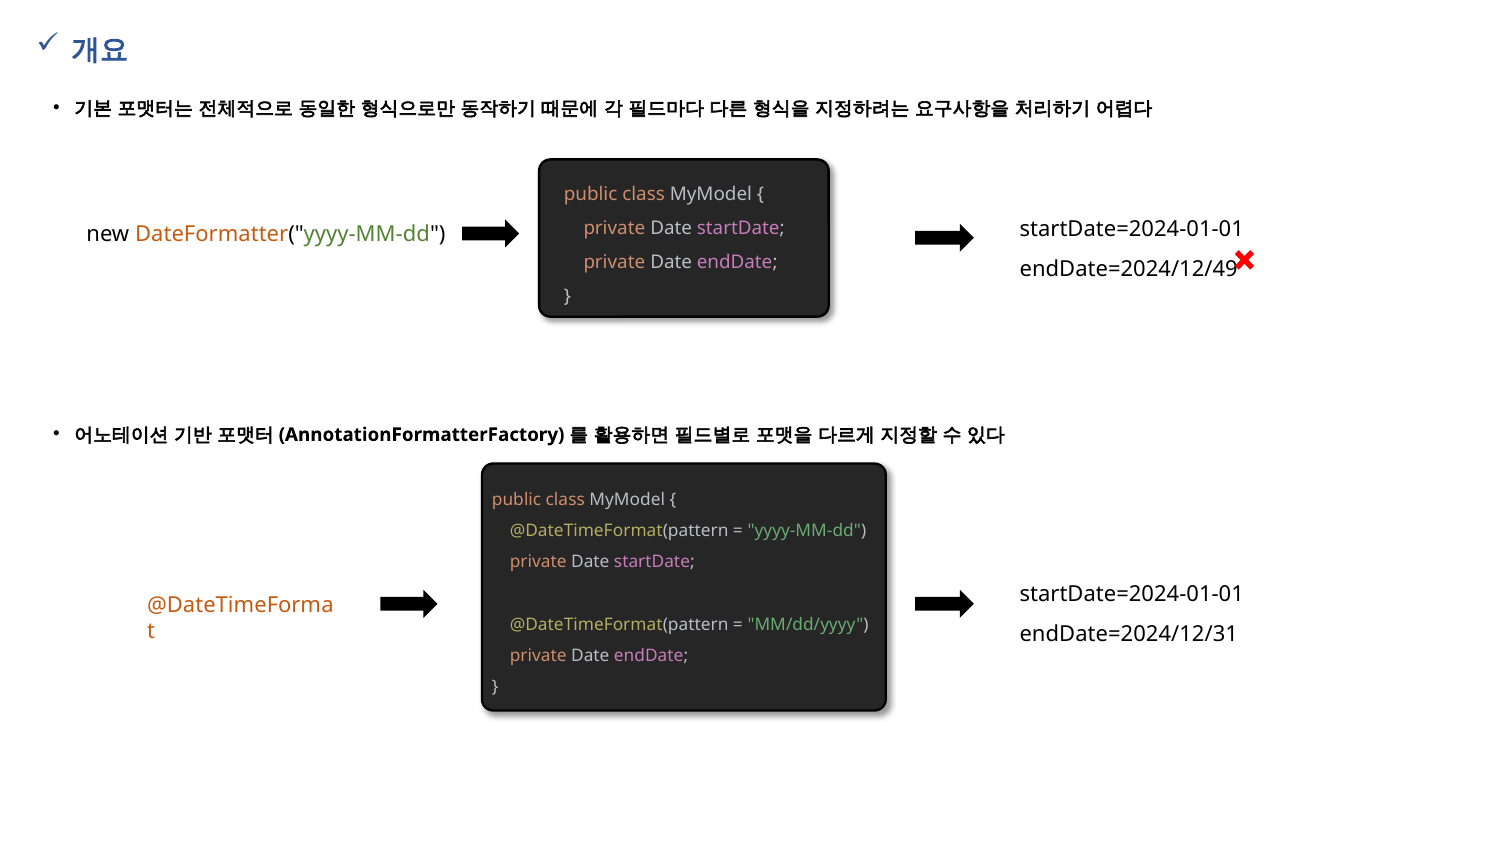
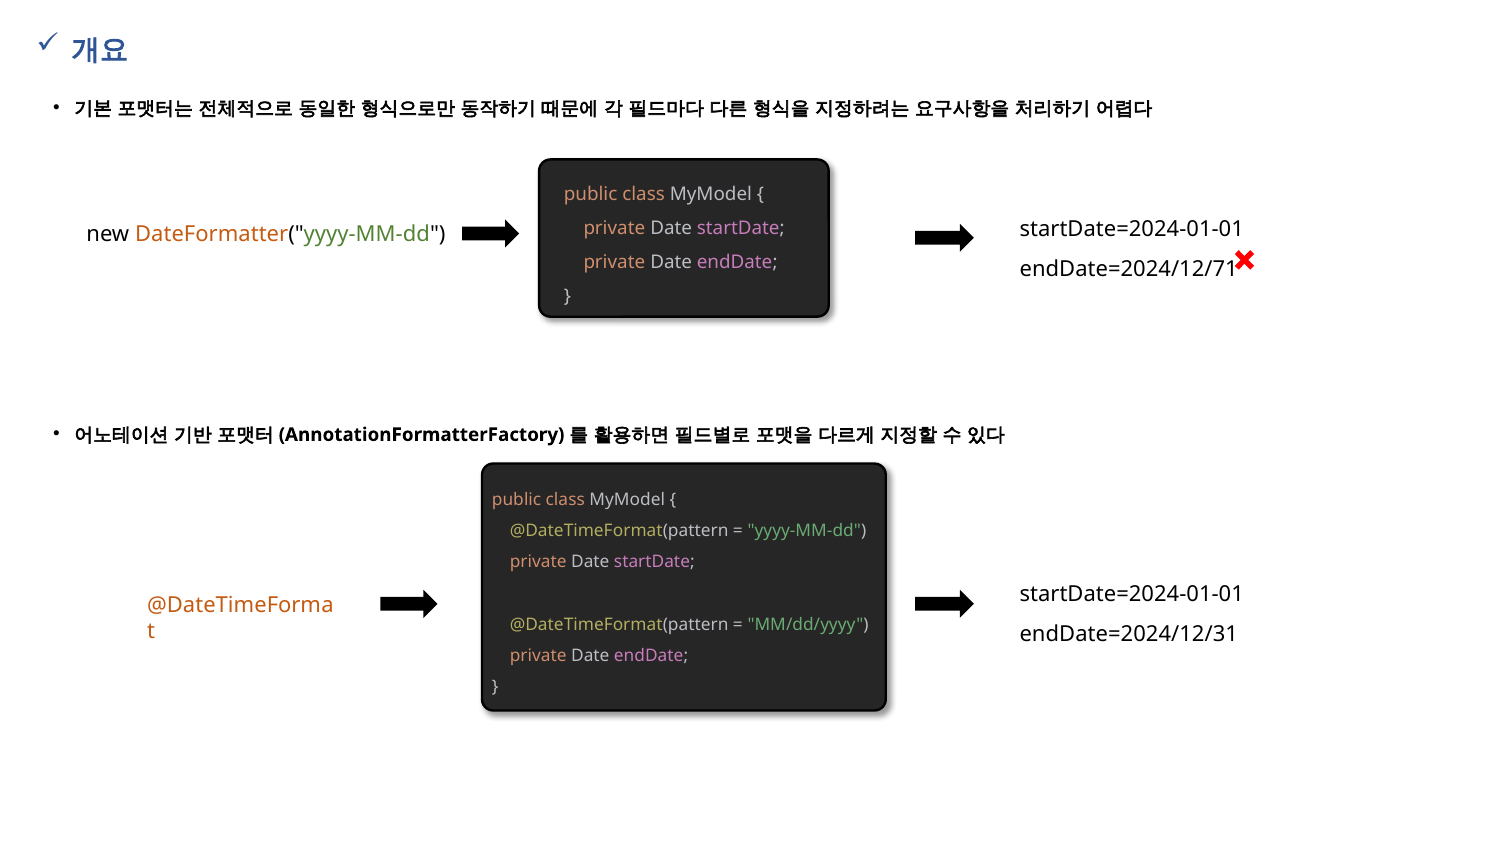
endDate=2024/12/49: endDate=2024/12/49 -> endDate=2024/12/71 (1129, 269)
